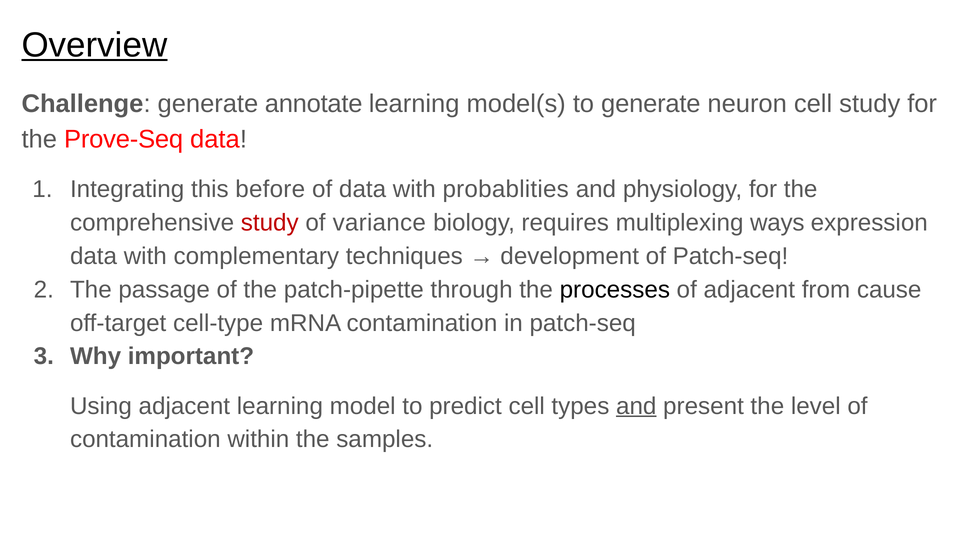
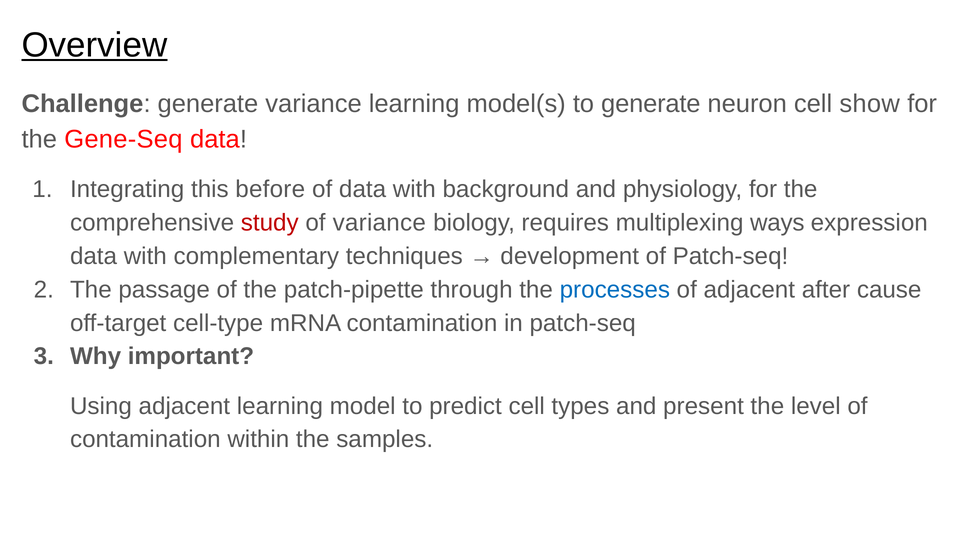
generate annotate: annotate -> variance (314, 104)
cell study: study -> show (870, 104)
Prove-Seq: Prove-Seq -> Gene-Seq (123, 139)
probablities: probablities -> background (506, 189)
processes colour: black -> blue (615, 290)
from: from -> after (826, 290)
and underline: present -> none (636, 406)
